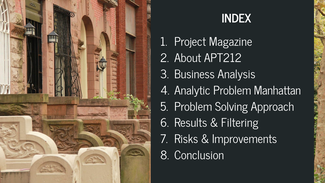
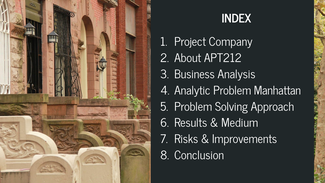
Magazine: Magazine -> Company (231, 42)
Filtering: Filtering -> Medium (240, 123)
